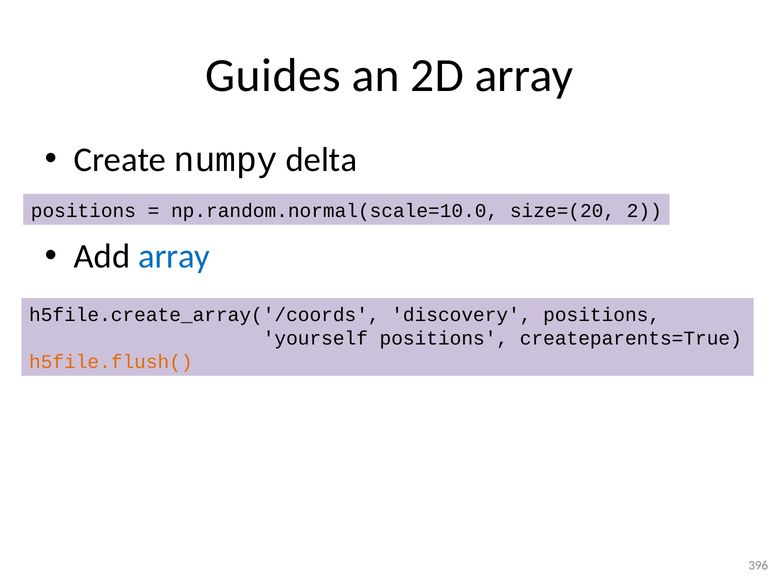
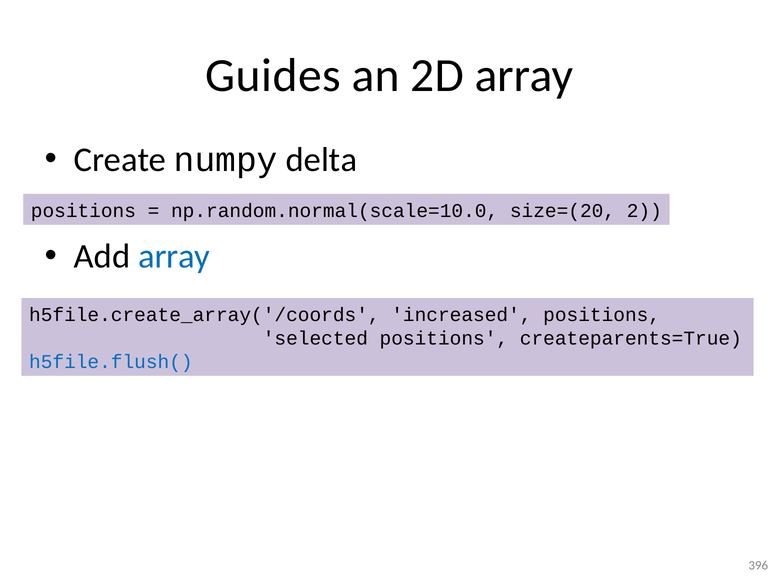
discovery: discovery -> increased (461, 315)
yourself: yourself -> selected (315, 338)
h5file.flush( colour: orange -> blue (111, 362)
